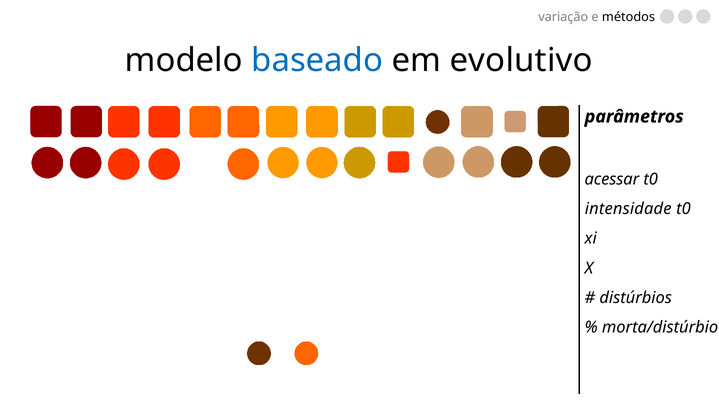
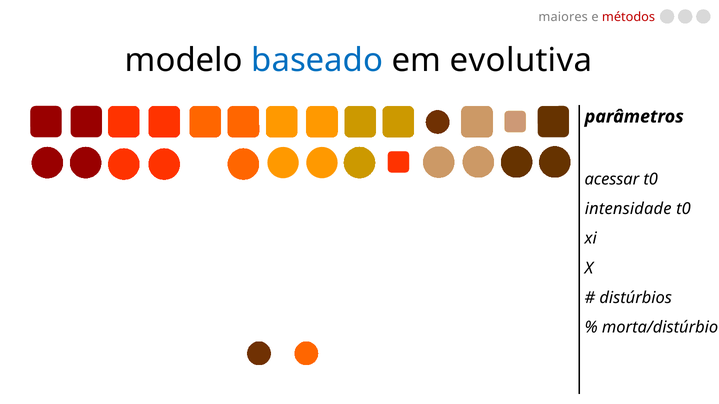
variação: variação -> maiores (563, 17)
métodos colour: black -> red (629, 17)
evolutivo: evolutivo -> evolutiva (521, 60)
